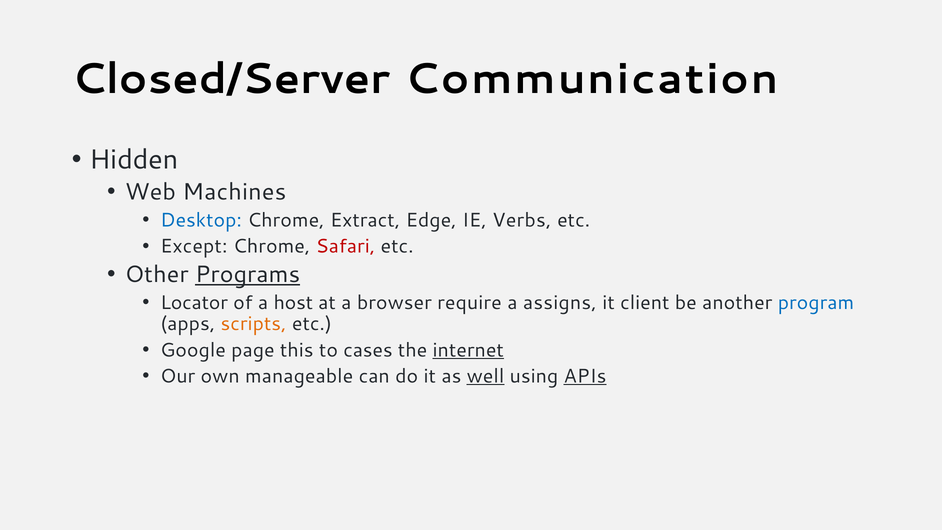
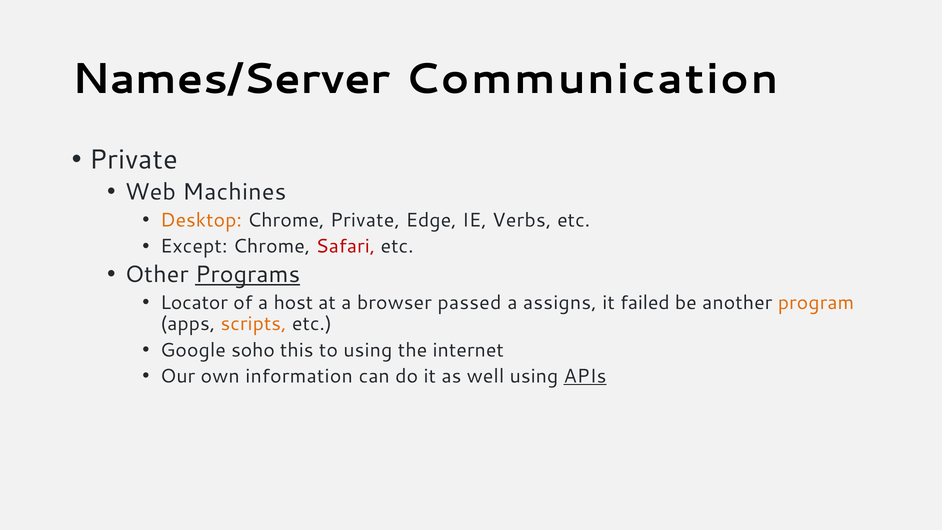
Closed/Server: Closed/Server -> Names/Server (231, 79)
Hidden: Hidden -> Private (134, 160)
Desktop colour: blue -> orange (201, 220)
Chrome Extract: Extract -> Private (365, 220)
require: require -> passed (469, 303)
client: client -> failed (645, 303)
program colour: blue -> orange (816, 303)
page: page -> soho (253, 350)
to cases: cases -> using (368, 350)
internet underline: present -> none (468, 350)
manageable: manageable -> information (299, 376)
well underline: present -> none (485, 376)
